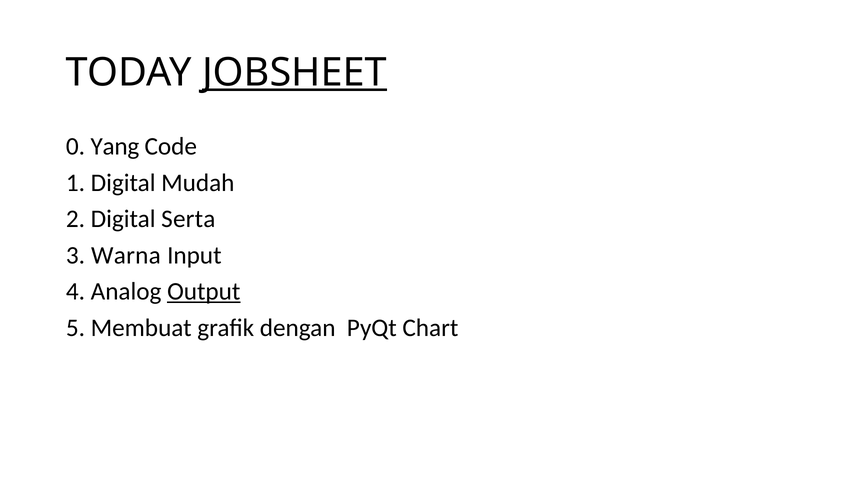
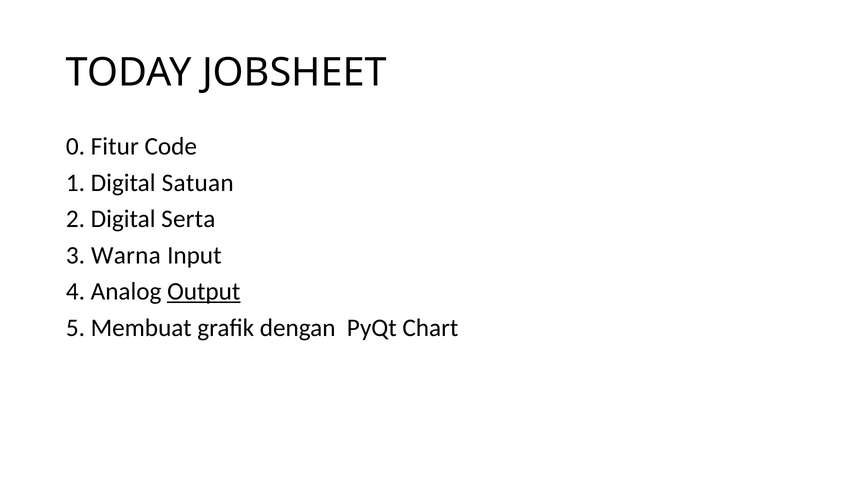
JOBSHEET underline: present -> none (294, 73)
Yang: Yang -> Fitur (115, 146)
Mudah: Mudah -> Satuan (198, 183)
